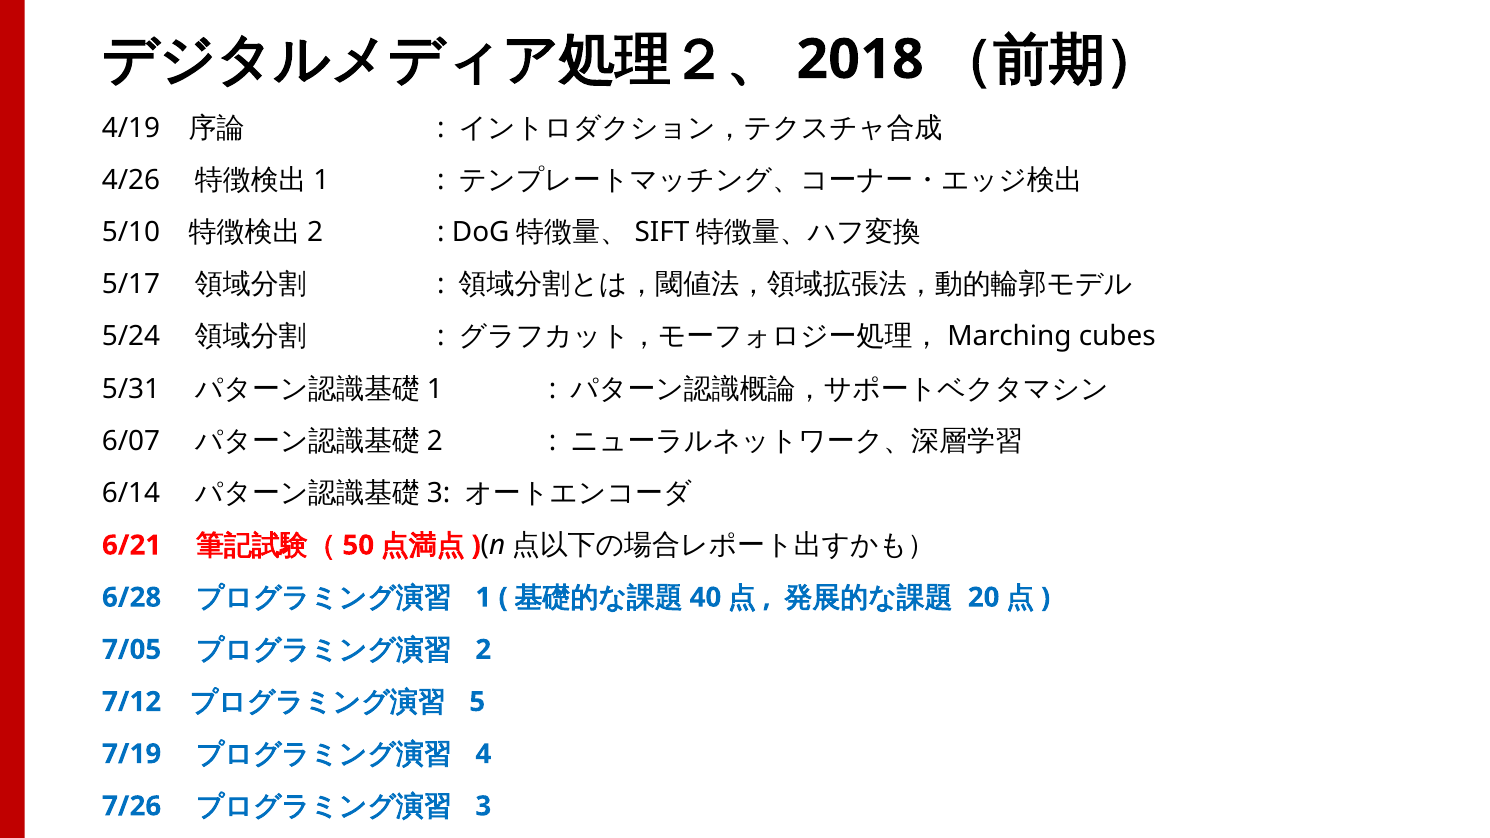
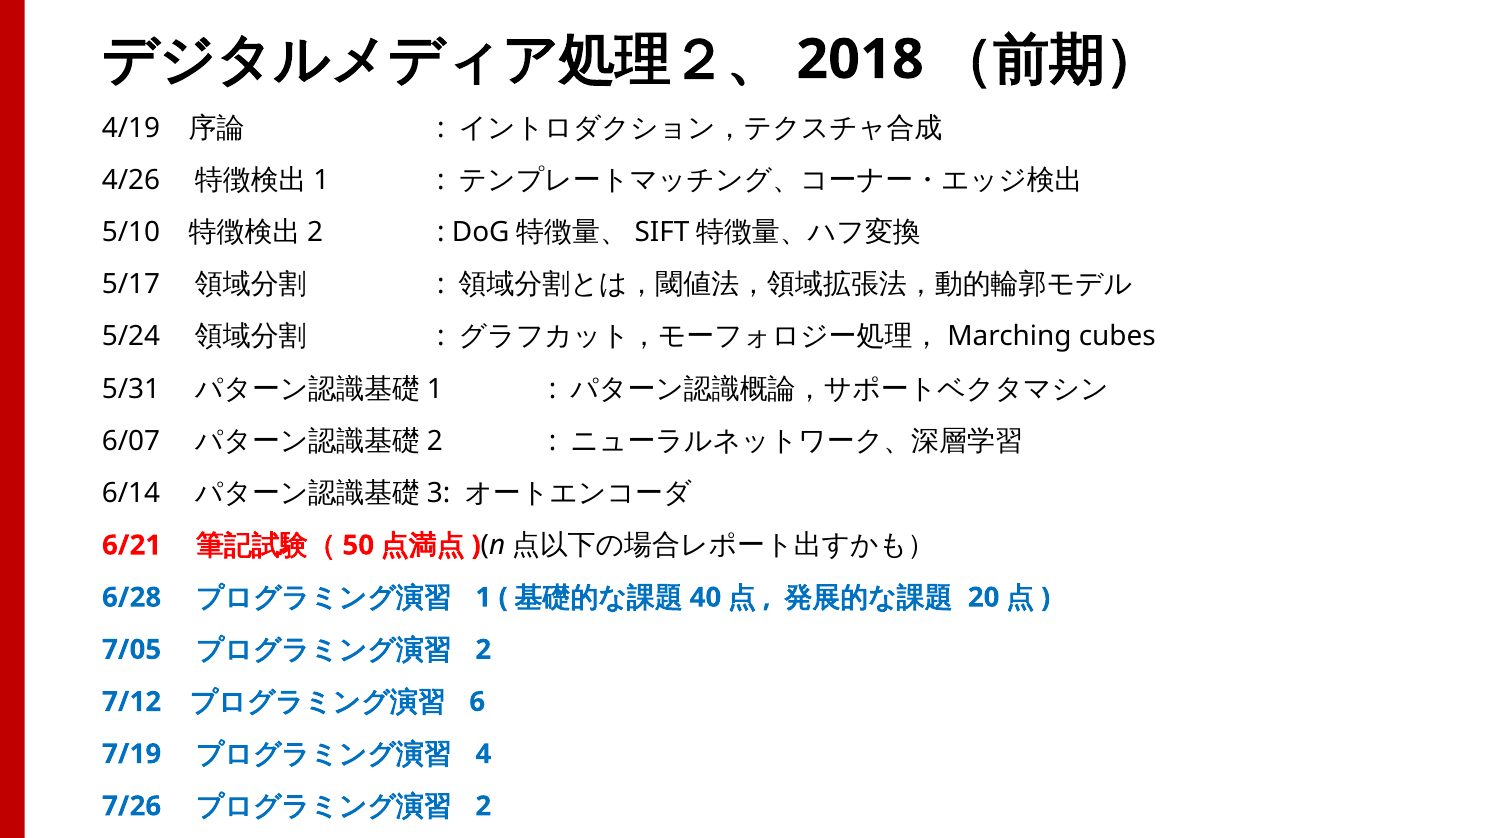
5: 5 -> 6 (477, 702)
3: 3 -> 2 (483, 806)
